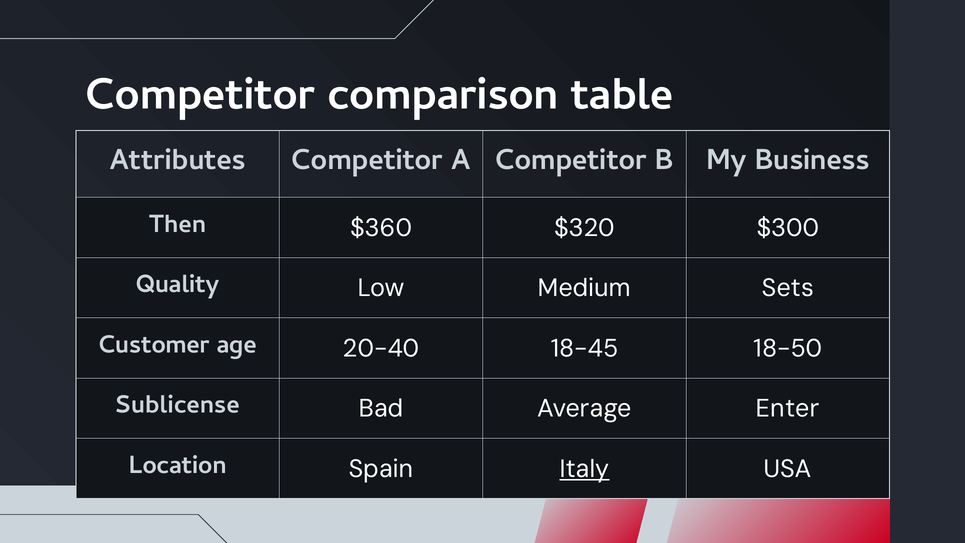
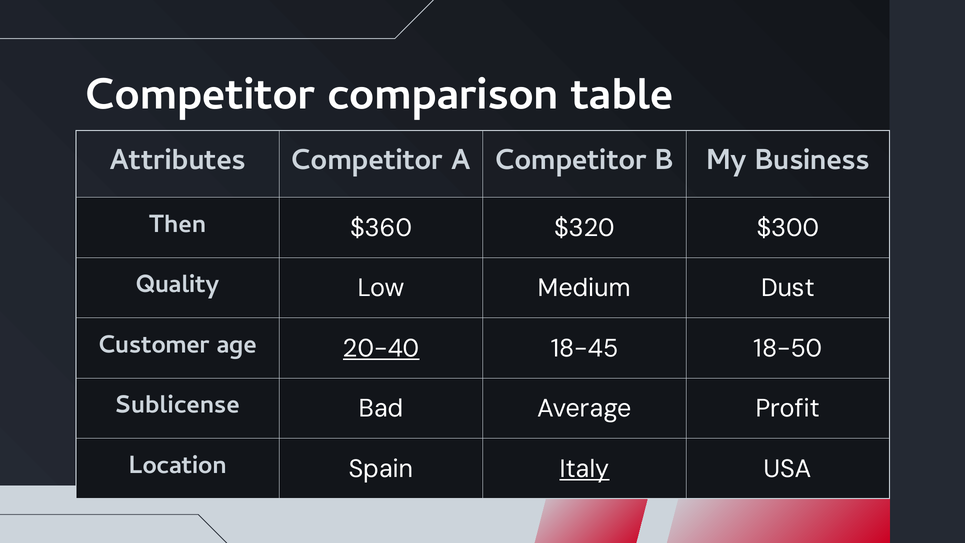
Sets: Sets -> Dust (788, 288)
20-40 underline: none -> present (381, 348)
Enter: Enter -> Profit (788, 408)
